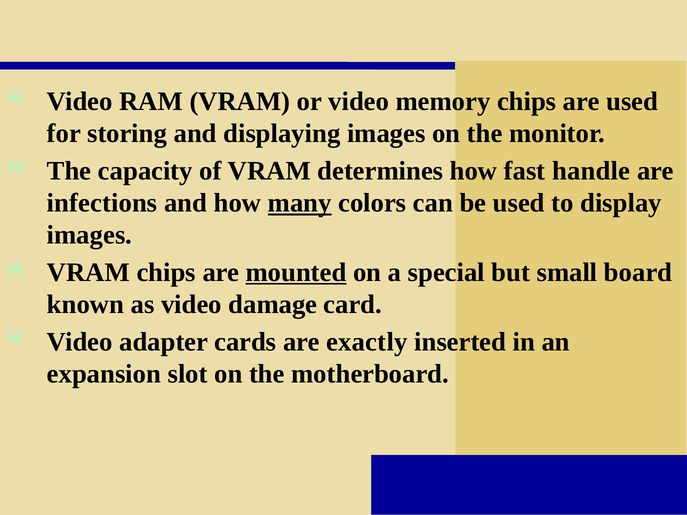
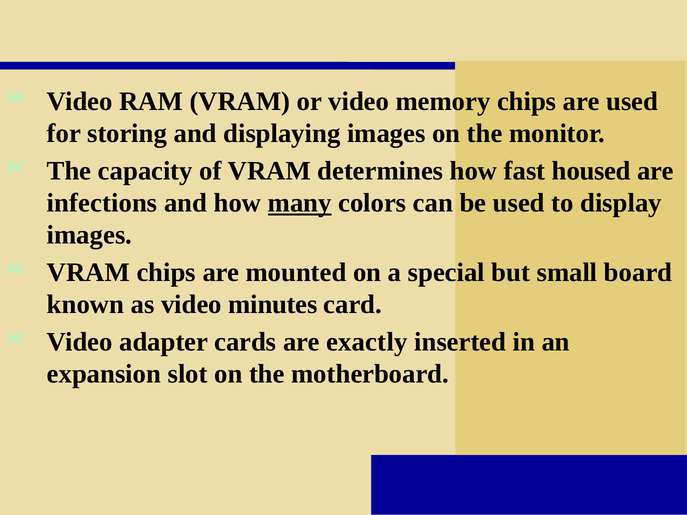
handle: handle -> housed (591, 171)
mounted underline: present -> none (296, 273)
damage: damage -> minutes (273, 305)
